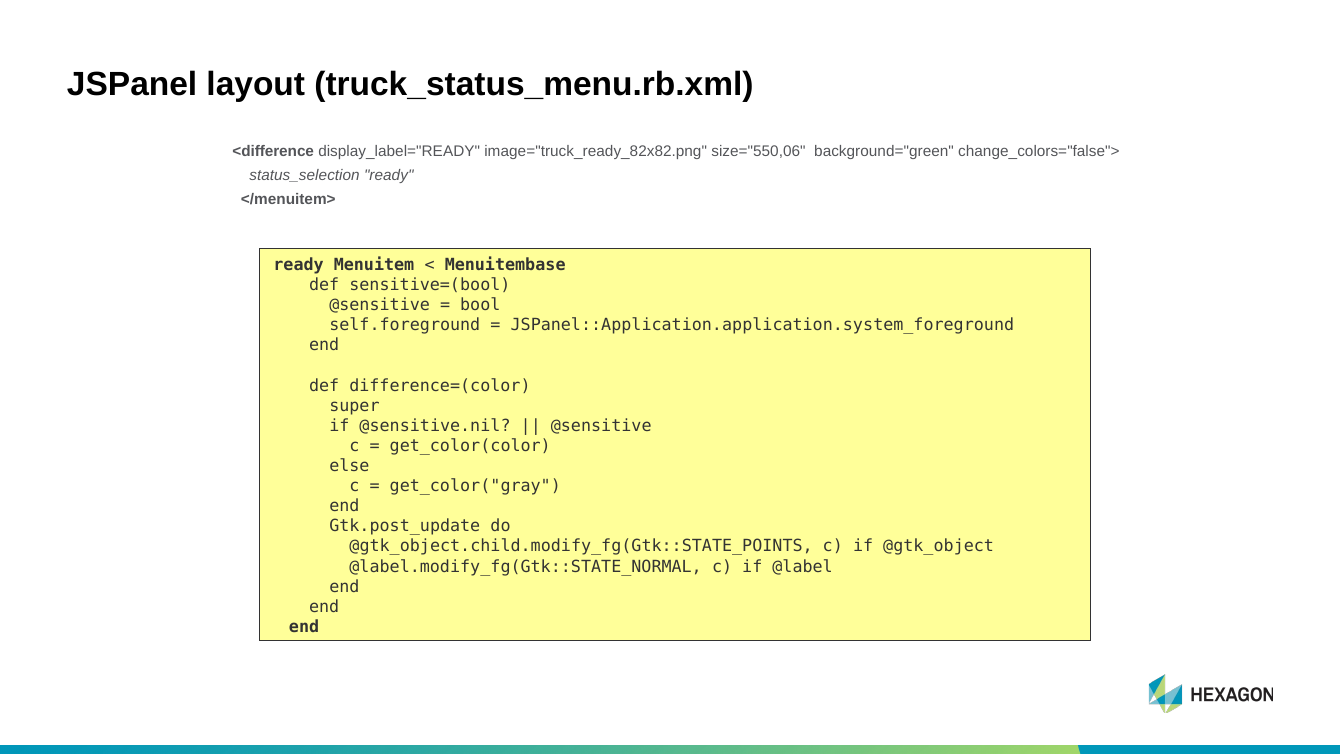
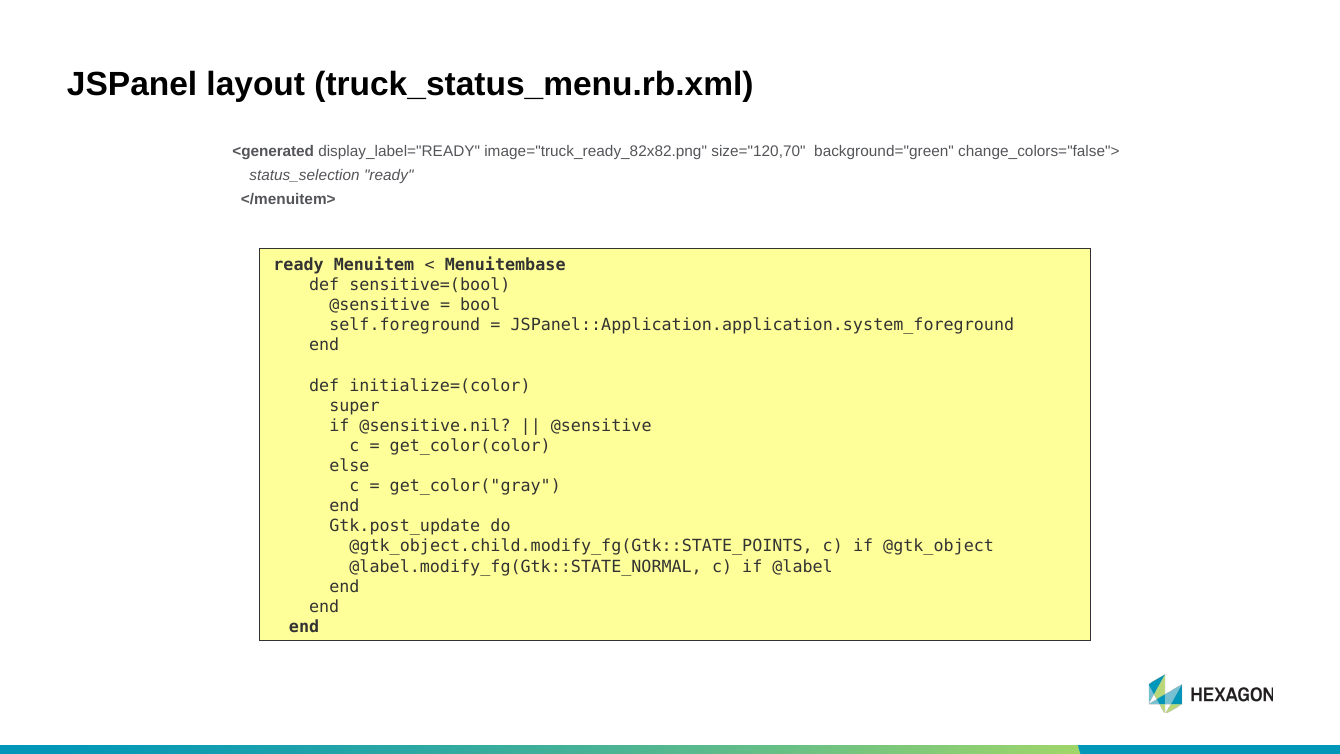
<difference: <difference -> <generated (273, 151)
size="550,06: size="550,06 -> size="120,70 (758, 151)
difference=(color: difference=(color -> initialize=(color (440, 385)
